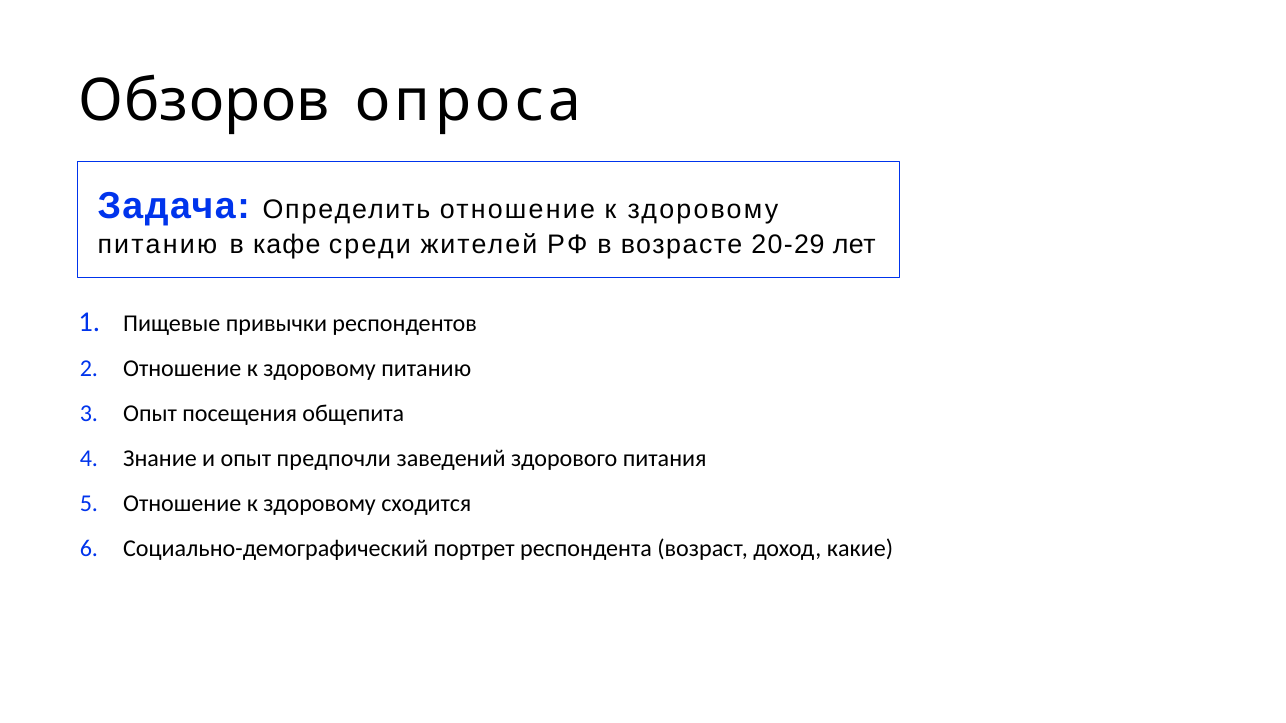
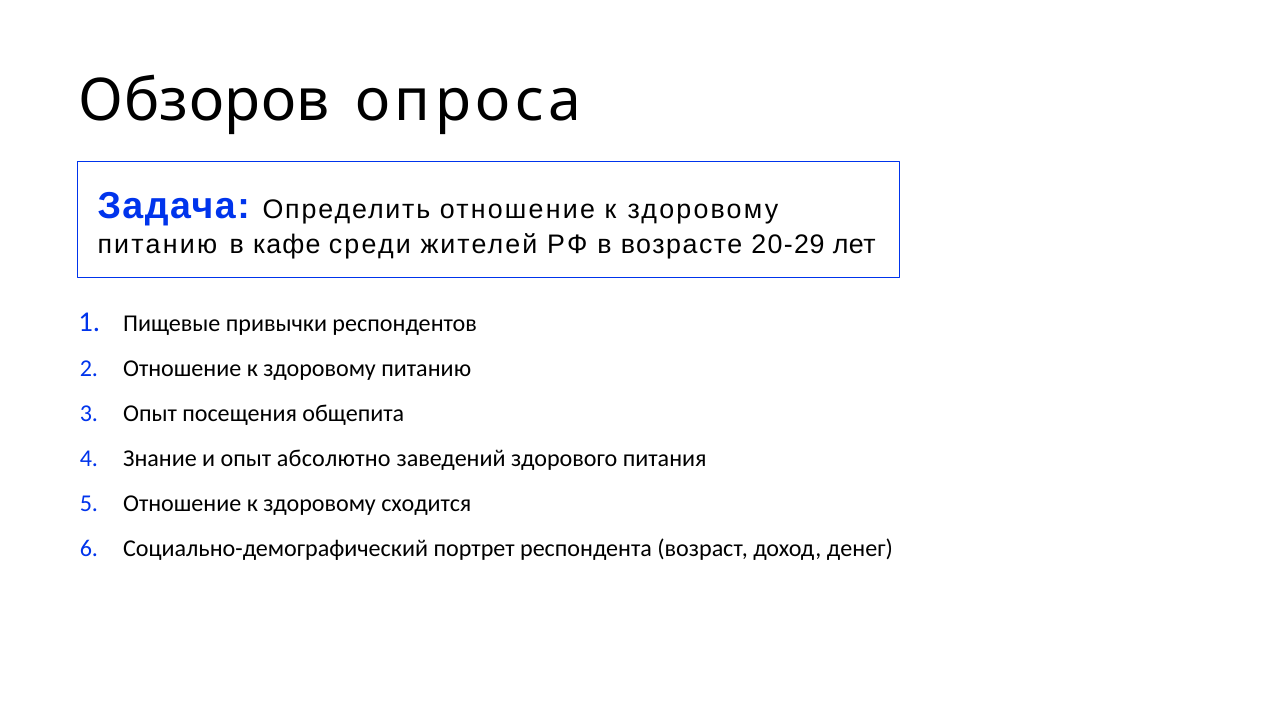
предпочли: предпочли -> абсолютно (334, 458)
какие: какие -> денег (860, 549)
